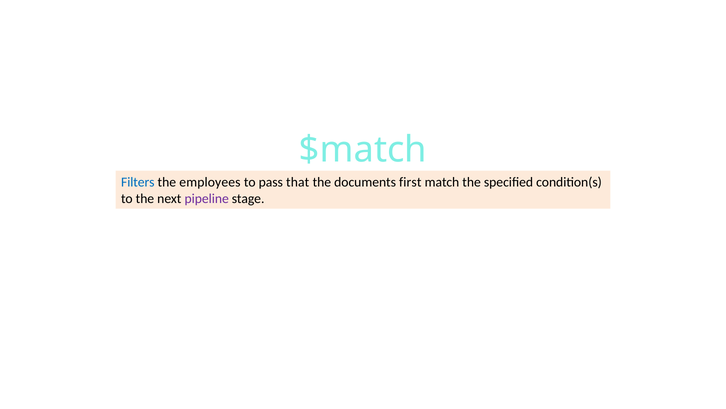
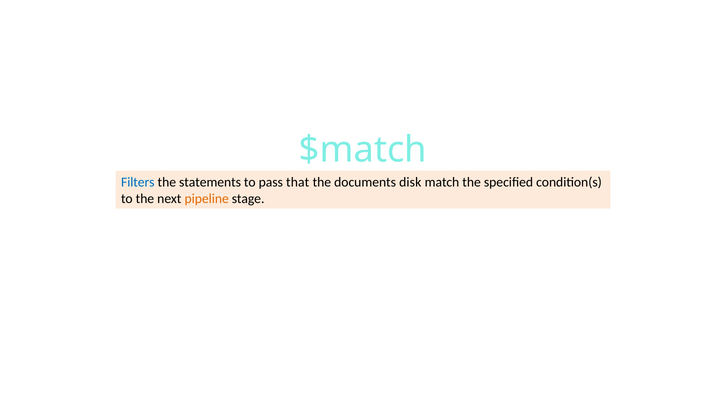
employees: employees -> statements (210, 182)
first: first -> disk (410, 182)
pipeline colour: purple -> orange (207, 199)
